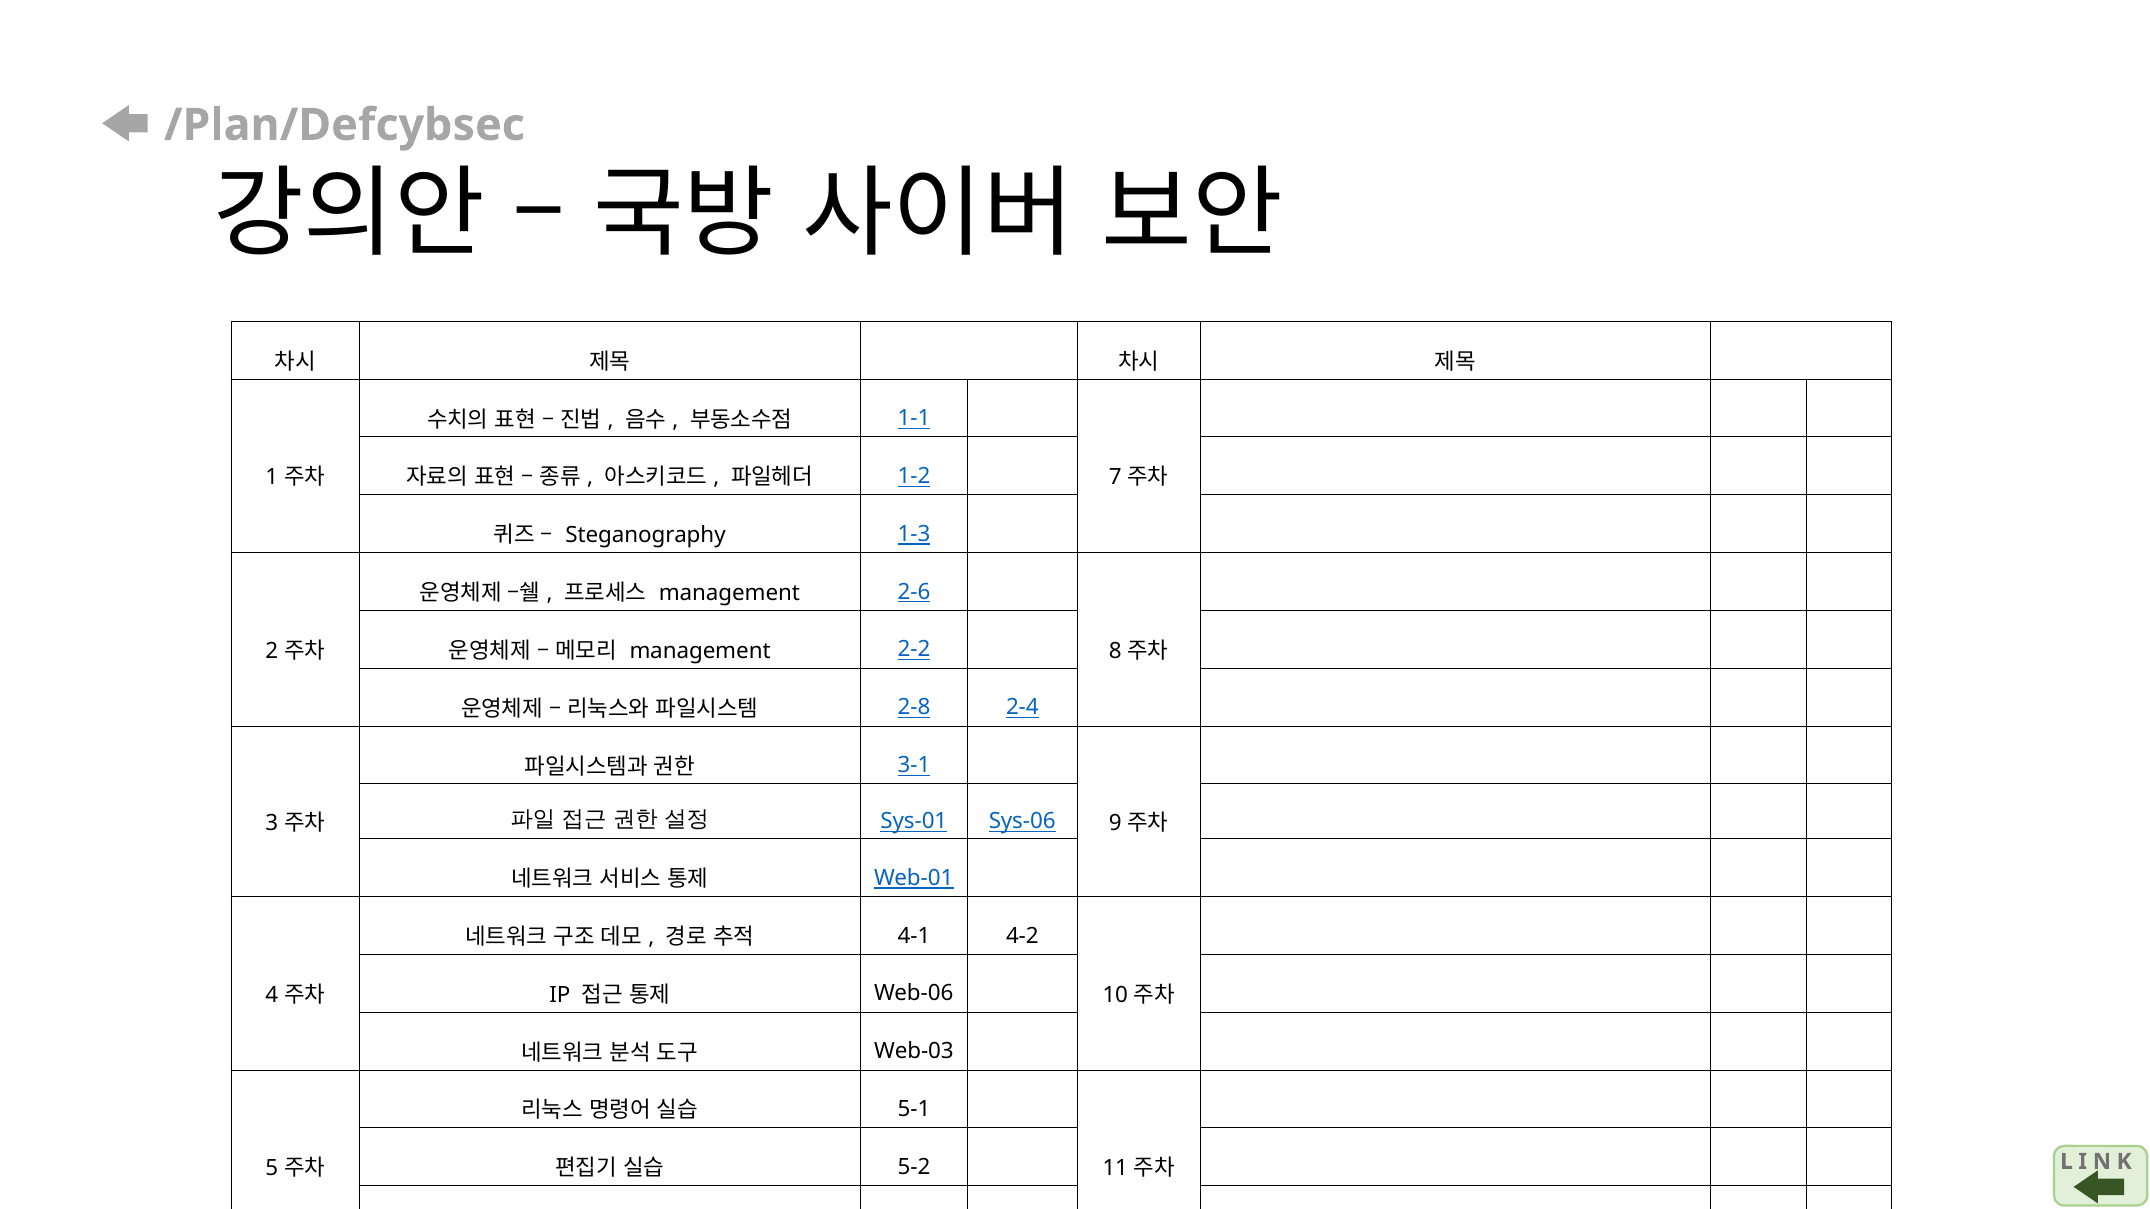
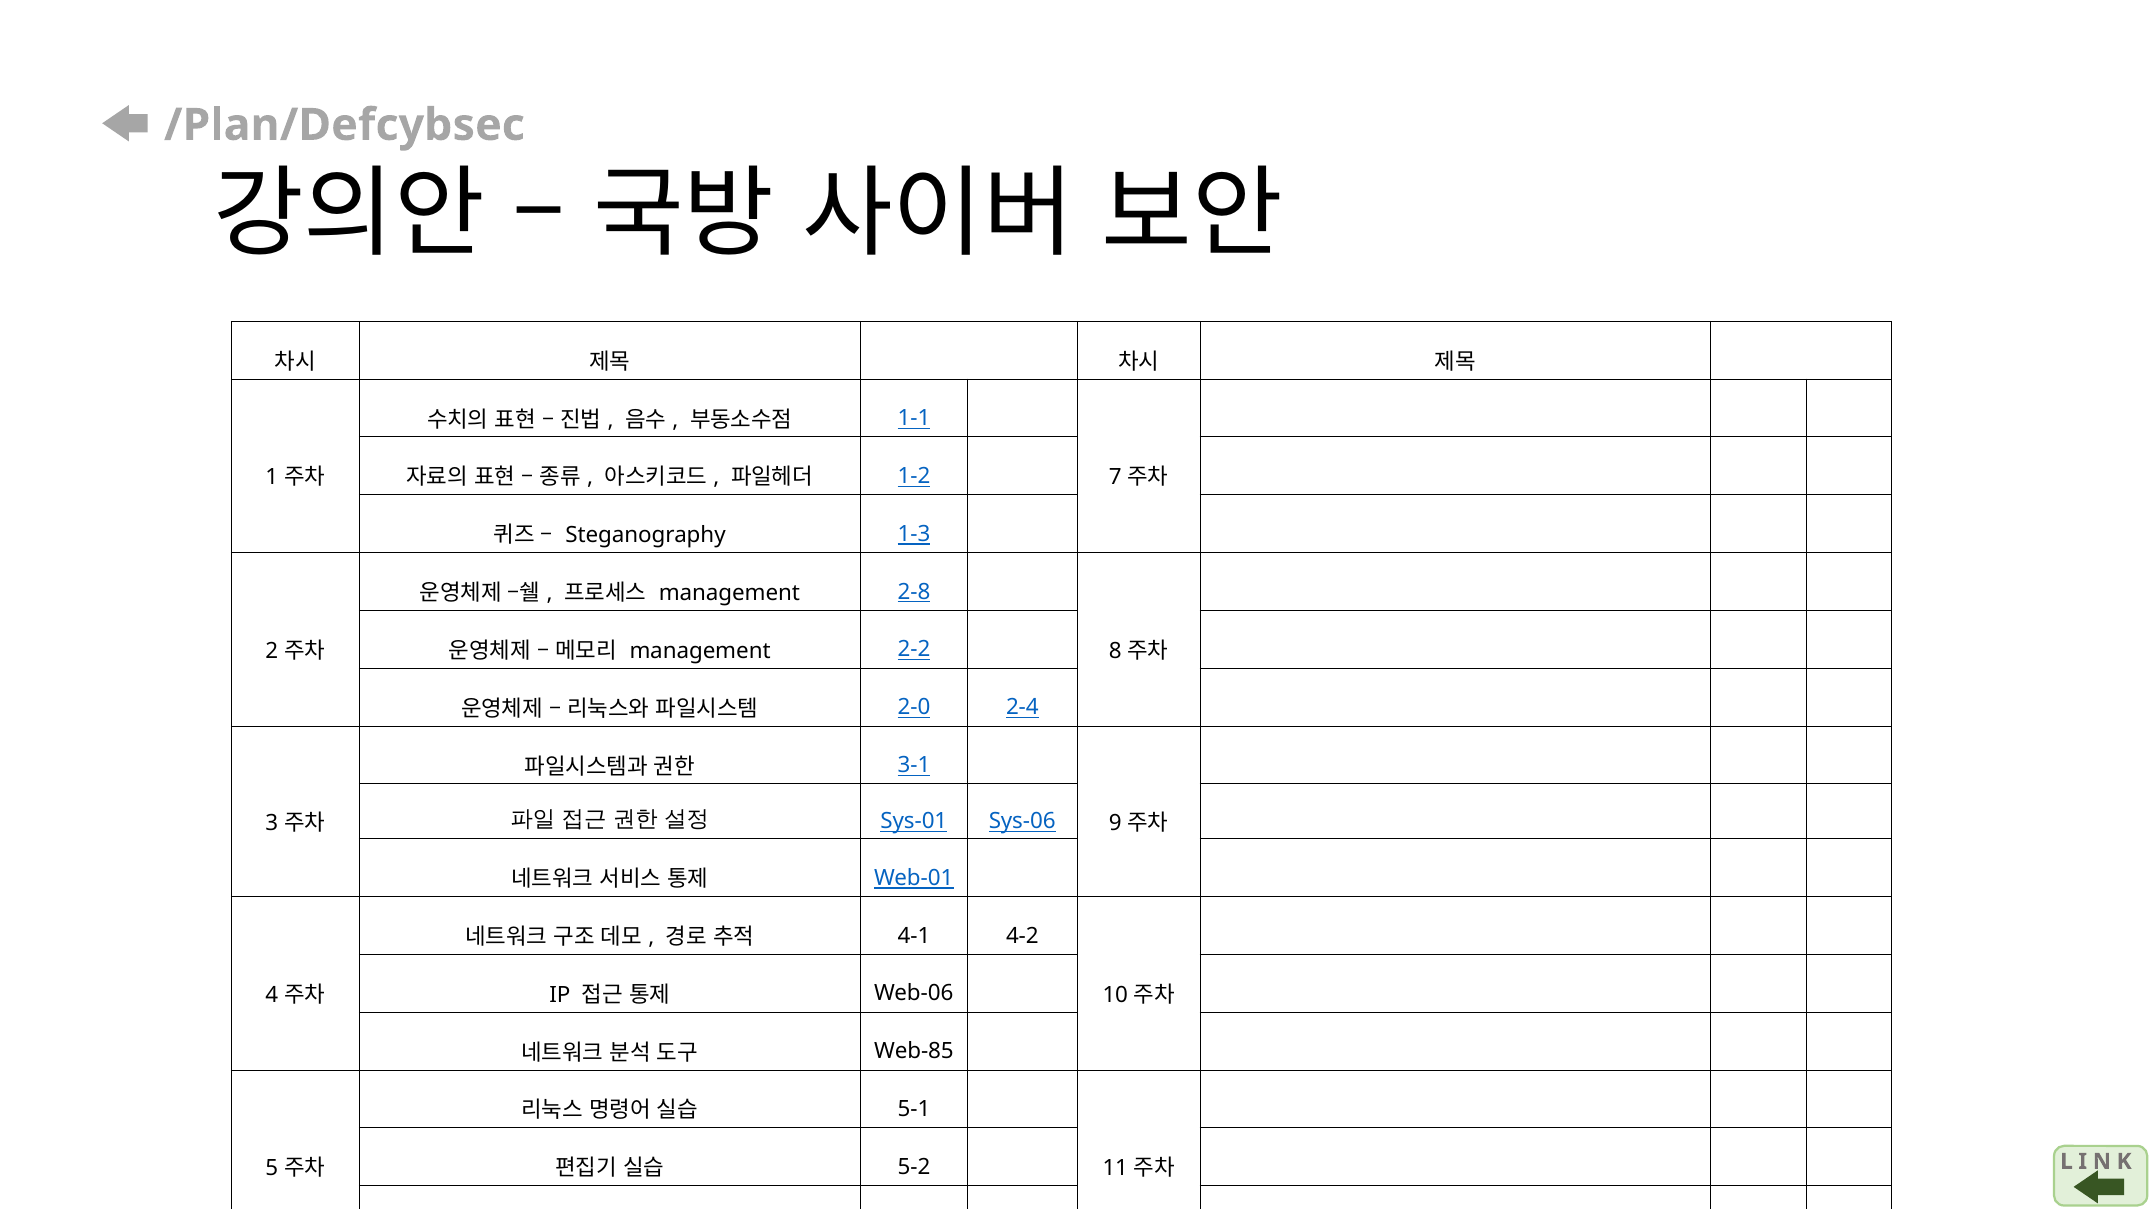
2-6: 2-6 -> 2-8 (914, 592)
2-8: 2-8 -> 2-0 (914, 708)
Web-03: Web-03 -> Web-85 (914, 1052)
